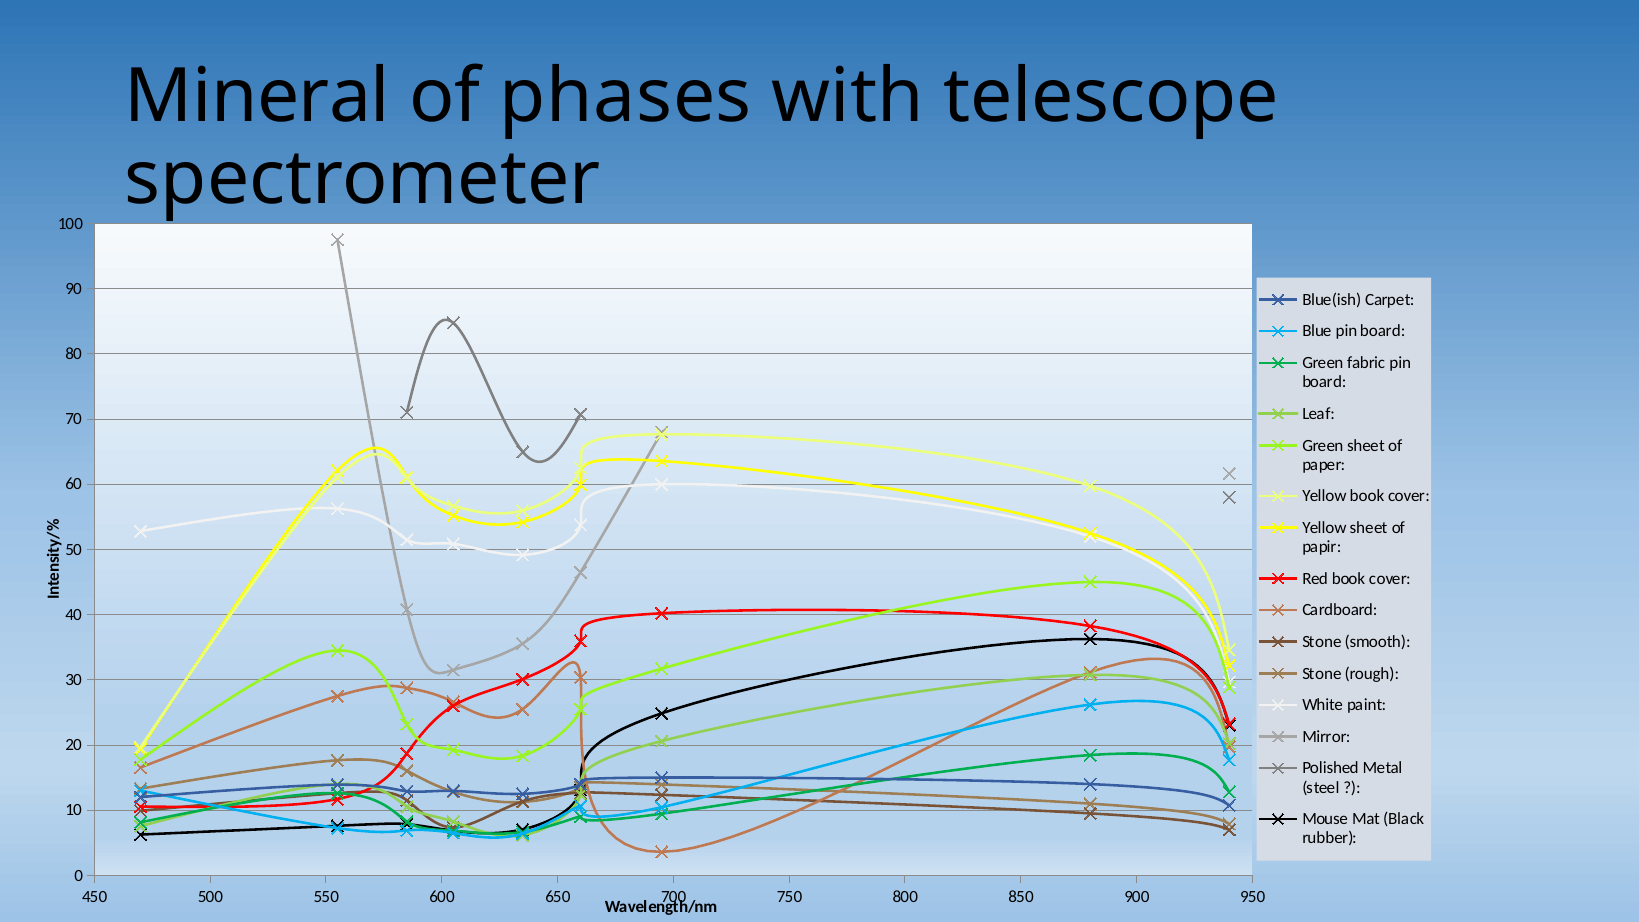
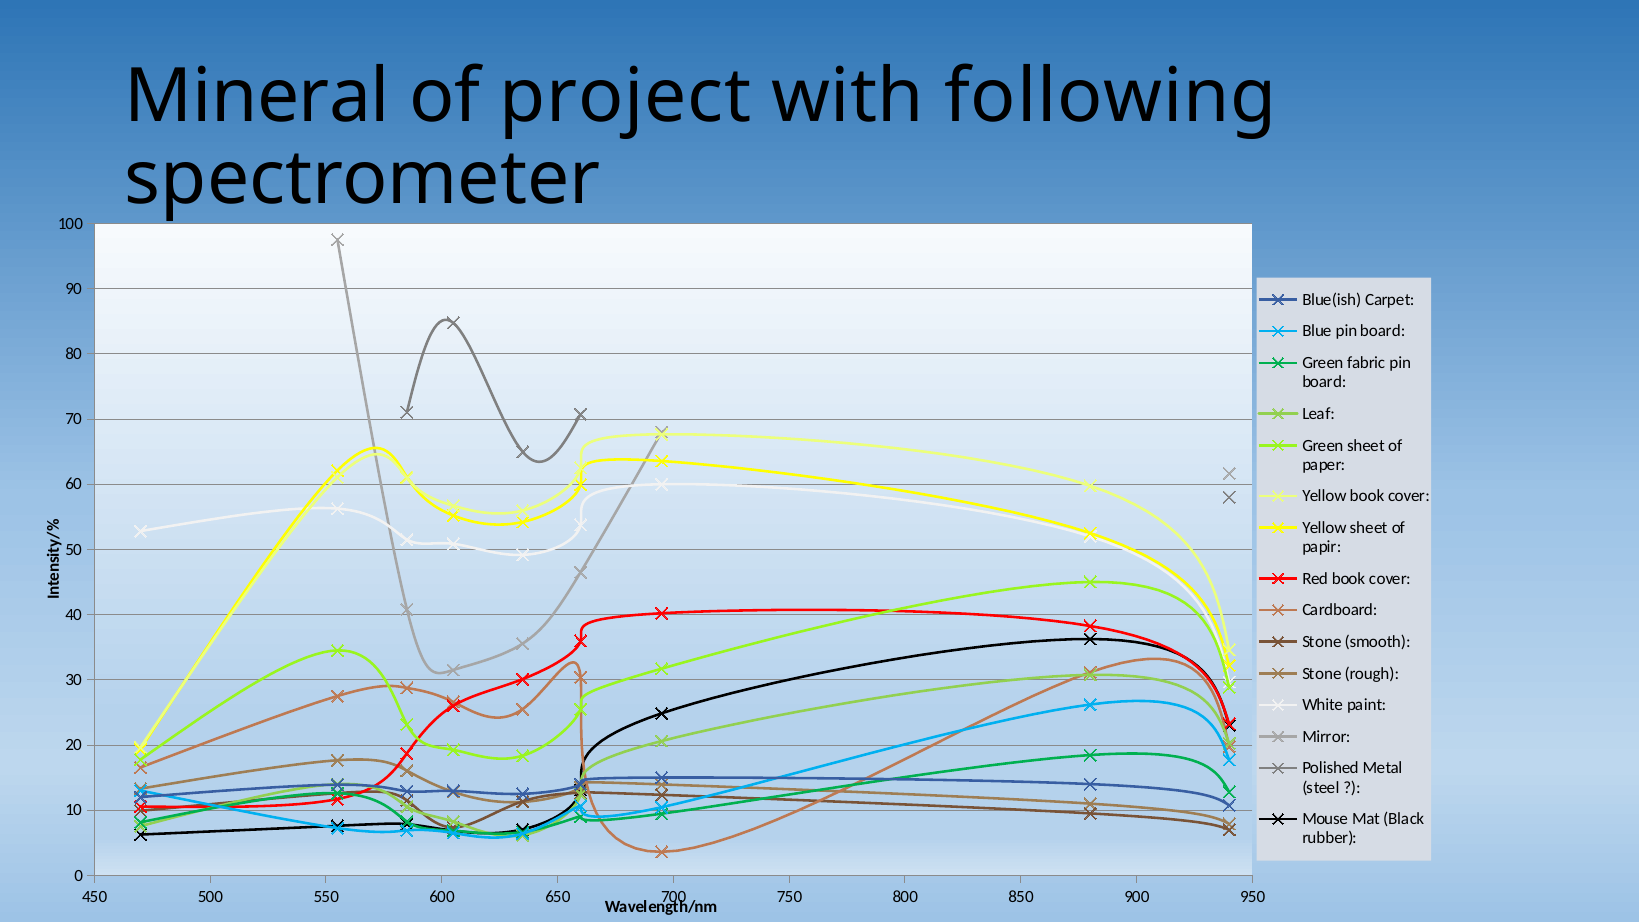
phases: phases -> project (626, 97)
telescope: telescope -> following (1111, 97)
